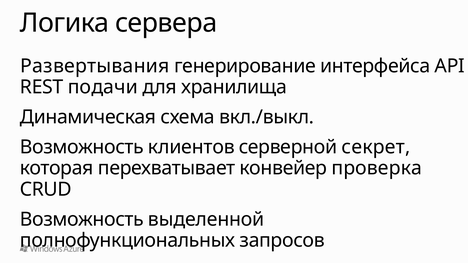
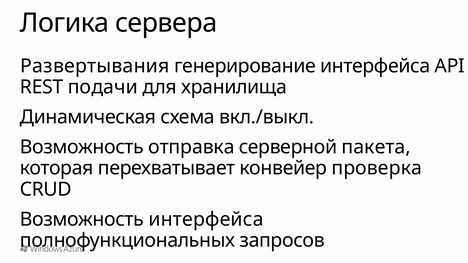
клиентов: клиентов -> отправка (191, 147)
секрет: секрет -> пакета (376, 147)
Возможность выделенной: выделенной -> интерфейса (206, 220)
